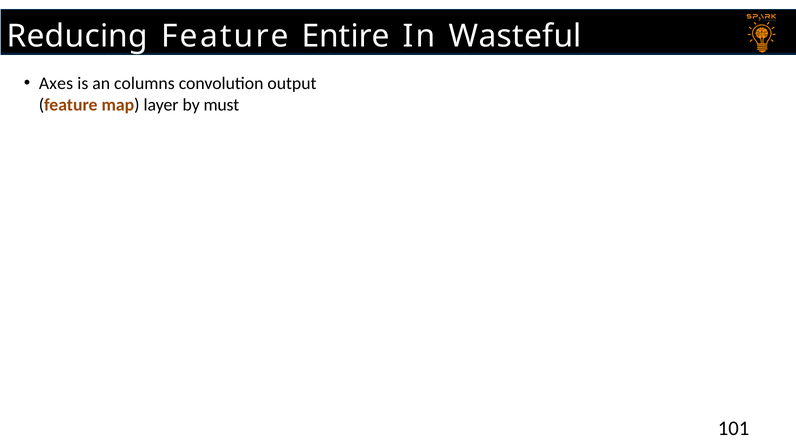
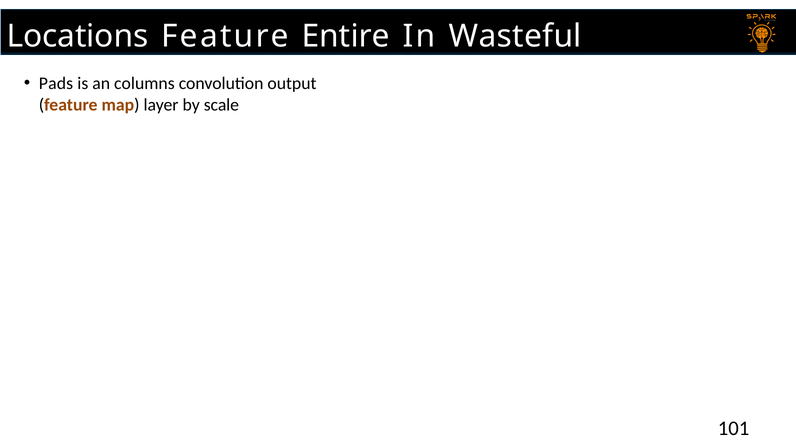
Reducing: Reducing -> Locations (77, 36)
Axes: Axes -> Pads (56, 84)
must: must -> scale (221, 105)
